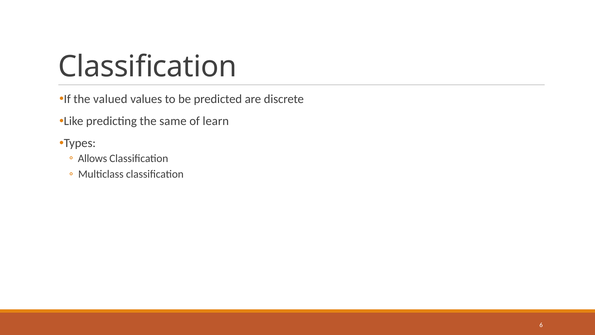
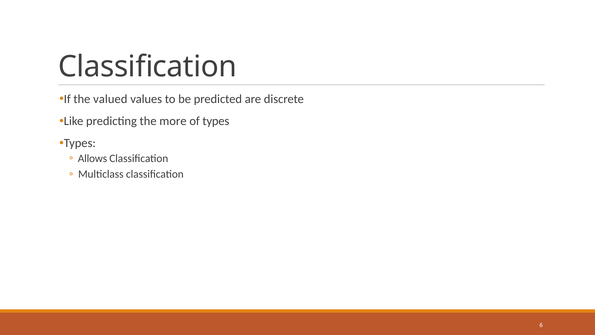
same: same -> more (173, 121)
of learn: learn -> types (216, 121)
